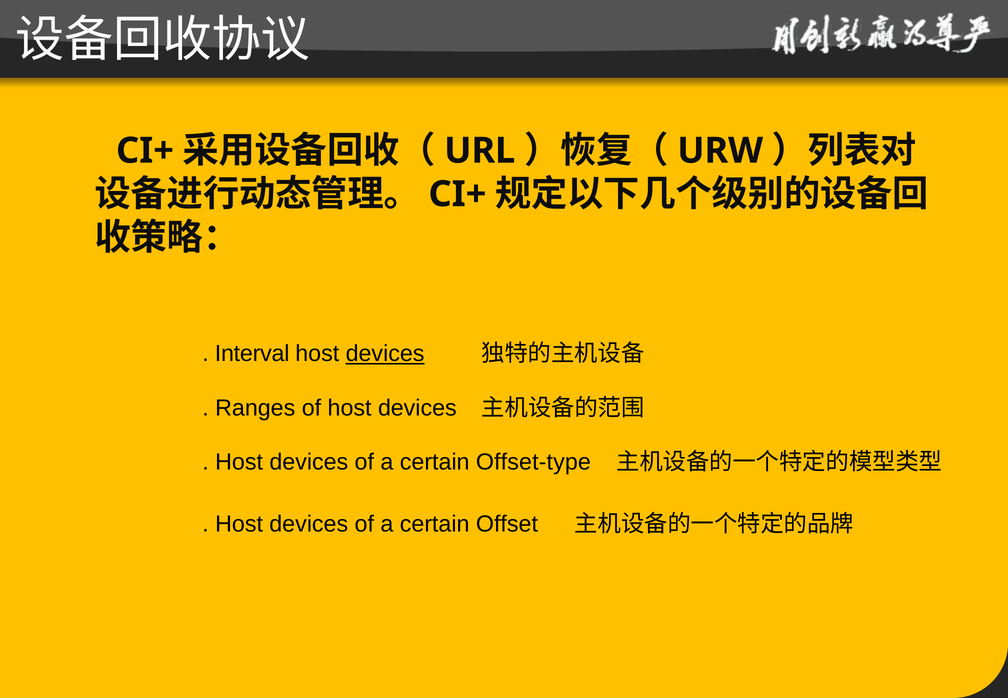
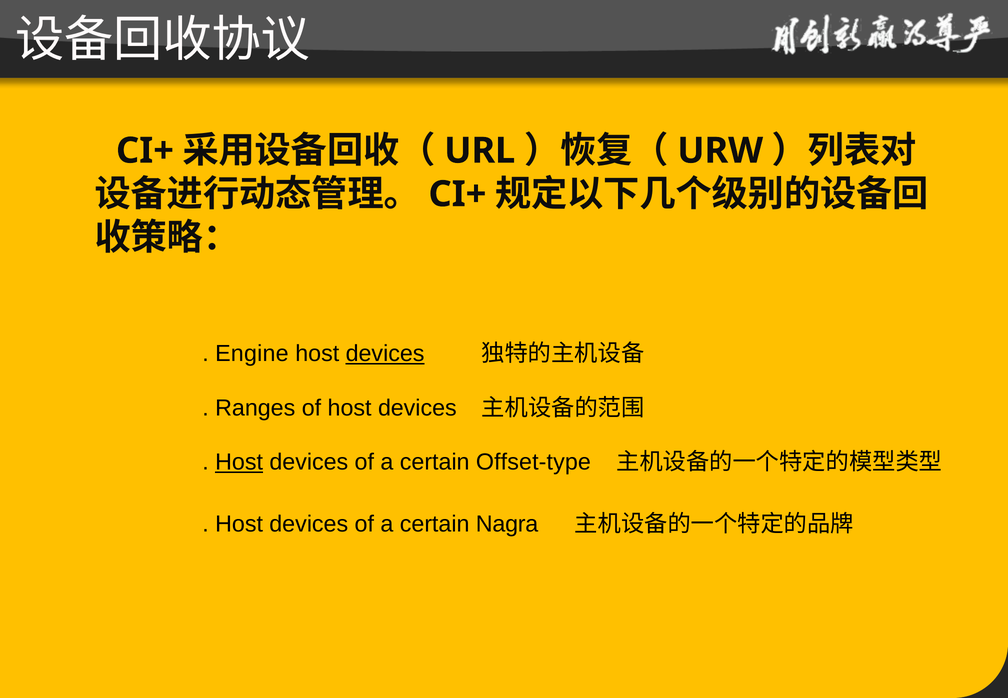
Interval: Interval -> Engine (252, 354)
Host underline: none -> present (239, 462)
Offset: Offset -> Nagra (507, 524)
